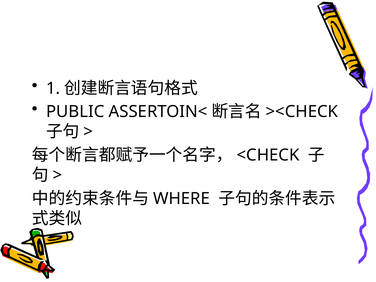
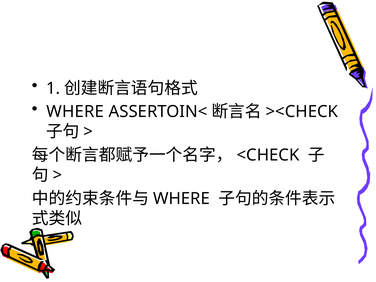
PUBLIC: PUBLIC -> WHERE (75, 112)
